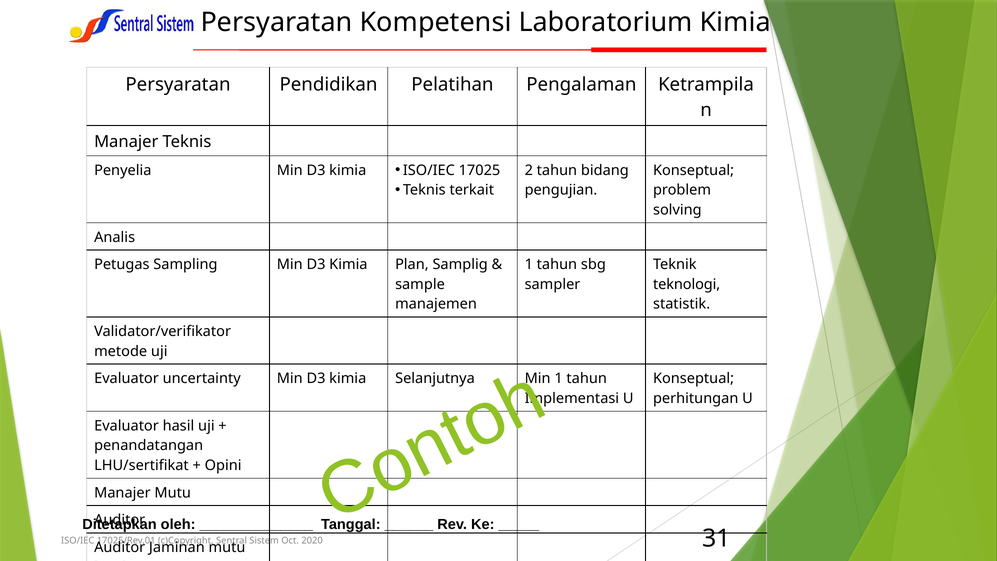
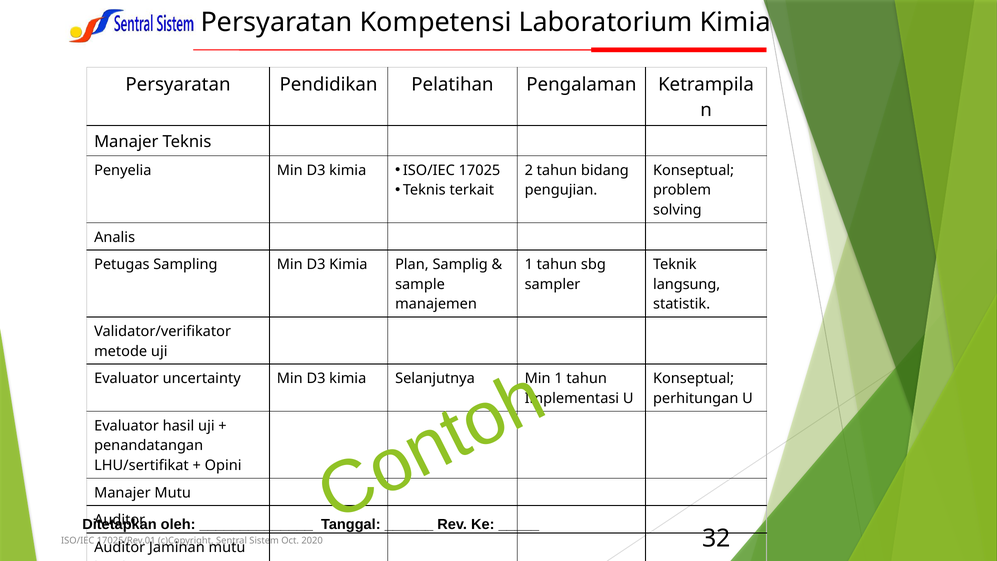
teknologi: teknologi -> langsung (687, 284)
31: 31 -> 32 (716, 538)
